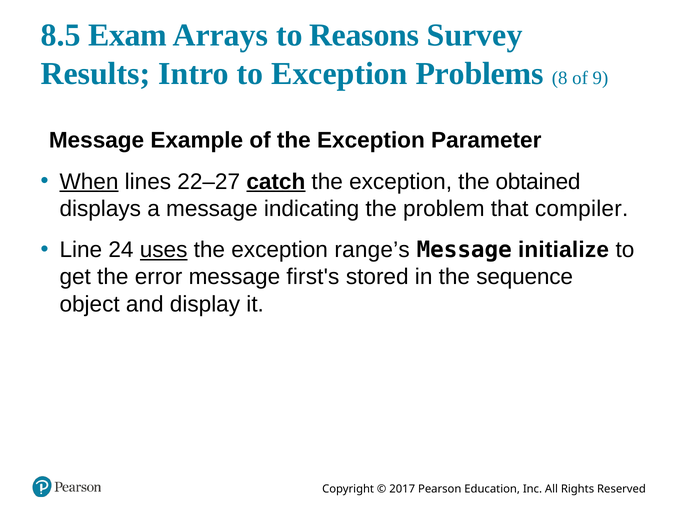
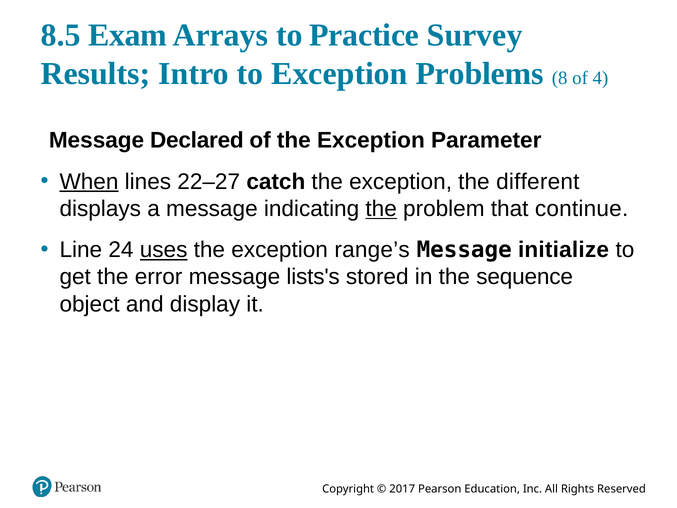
Reasons: Reasons -> Practice (364, 35)
9: 9 -> 4 (600, 78)
Example: Example -> Declared (197, 140)
catch underline: present -> none (276, 182)
obtained: obtained -> different (538, 182)
the underline: none -> present (381, 209)
compiler: compiler -> continue (582, 209)
first's: first's -> lists's (313, 277)
